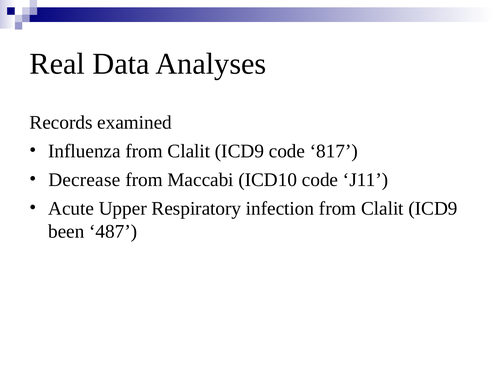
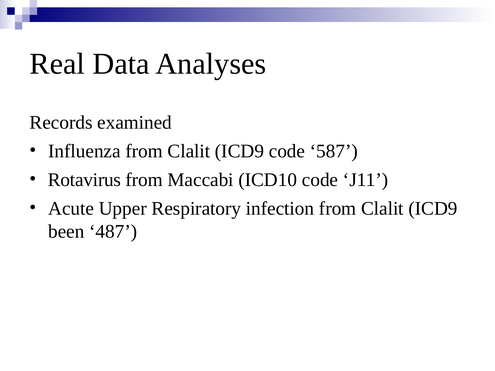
817: 817 -> 587 (334, 151)
Decrease: Decrease -> Rotavirus (85, 180)
